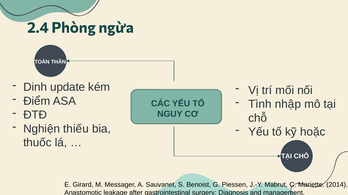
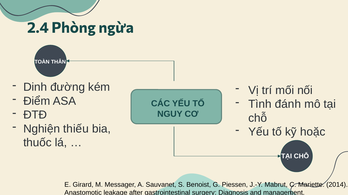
update: update -> đường (68, 87)
nhập: nhập -> đánh (288, 105)
